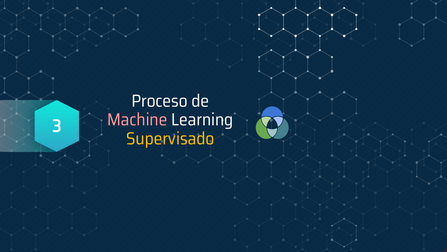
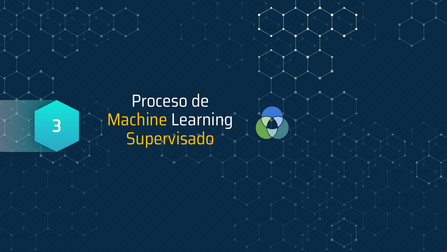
Machine colour: pink -> yellow (137, 120)
